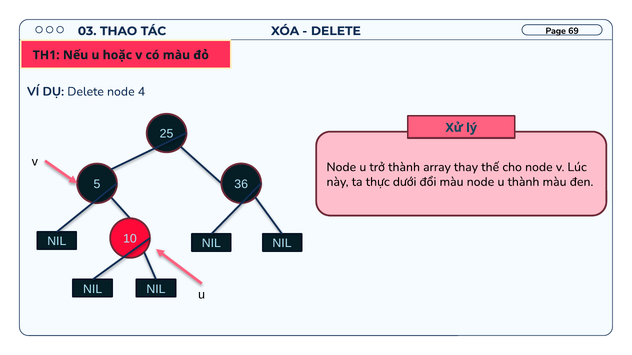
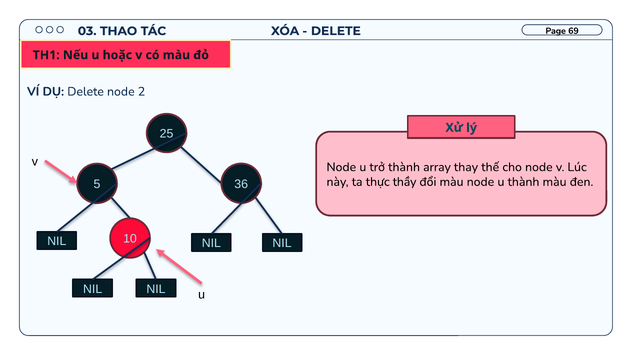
4: 4 -> 2 (141, 92)
dưới: dưới -> thầy (405, 182)
